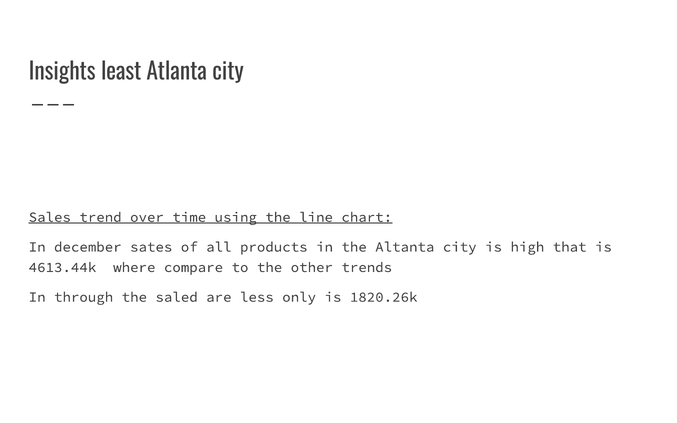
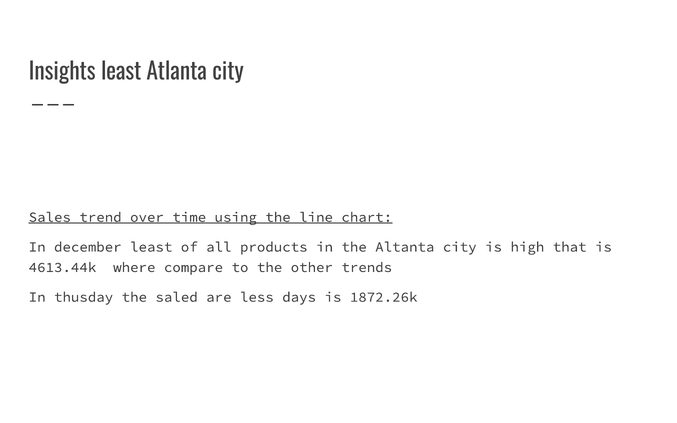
december sates: sates -> least (151, 247)
through: through -> thusday (84, 297)
only: only -> days (299, 297)
1820.26k: 1820.26k -> 1872.26k (384, 297)
